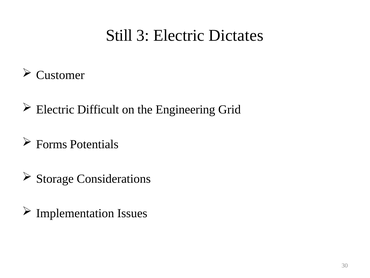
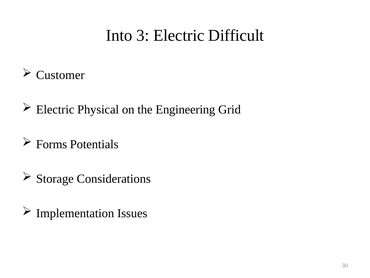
Still: Still -> Into (119, 35)
Dictates: Dictates -> Difficult (236, 35)
Difficult: Difficult -> Physical (98, 109)
